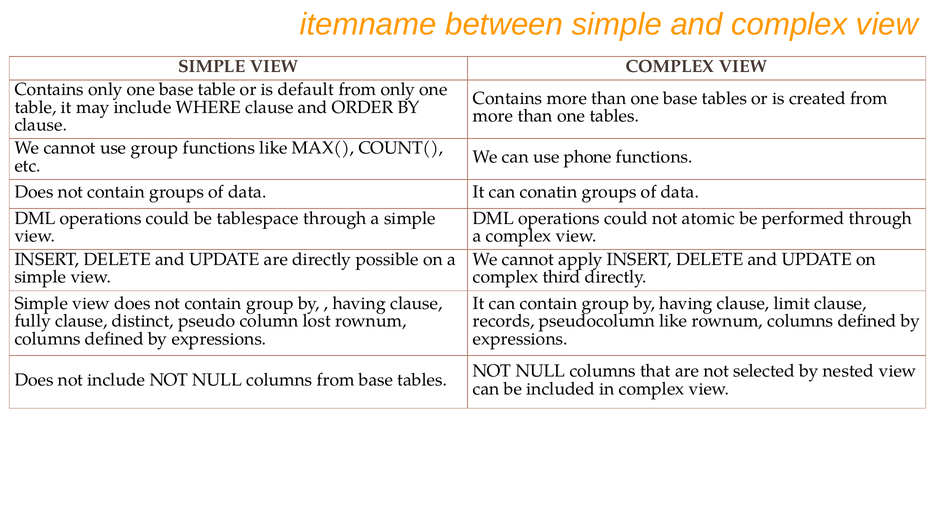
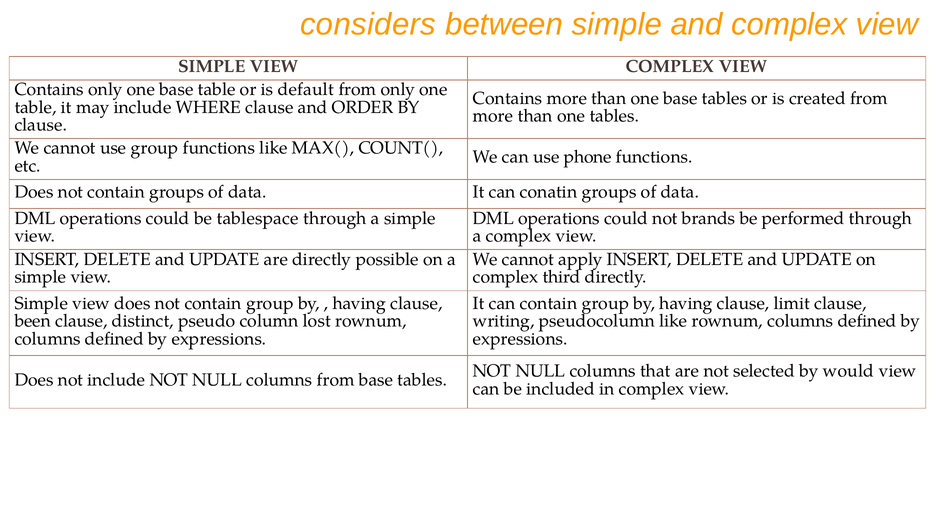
itemname: itemname -> considers (368, 24)
atomic: atomic -> brands (709, 218)
fully: fully -> been (33, 321)
records: records -> writing (504, 321)
nested: nested -> would (848, 371)
